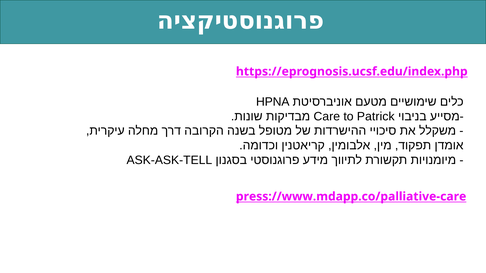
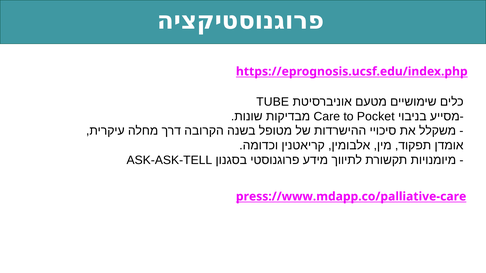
HPNA: HPNA -> TUBE (273, 102)
Patrick: Patrick -> Pocket (376, 117)
